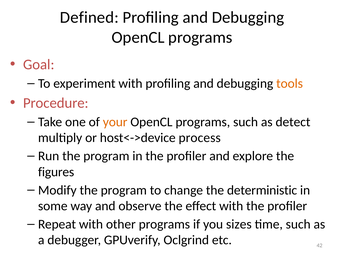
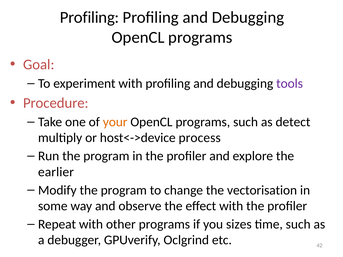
Defined: Defined -> Profiling (90, 17)
tools colour: orange -> purple (290, 84)
figures: figures -> earlier (56, 172)
deterministic: deterministic -> vectorisation (262, 190)
